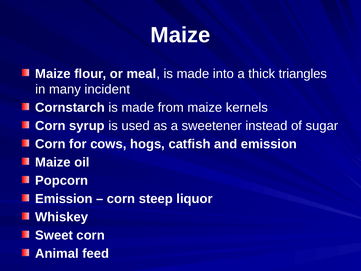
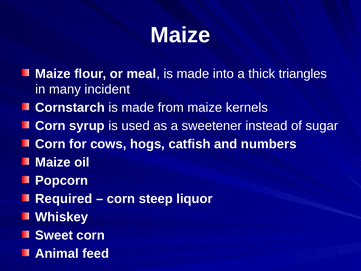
and emission: emission -> numbers (269, 144)
Emission: Emission -> Required (64, 199)
